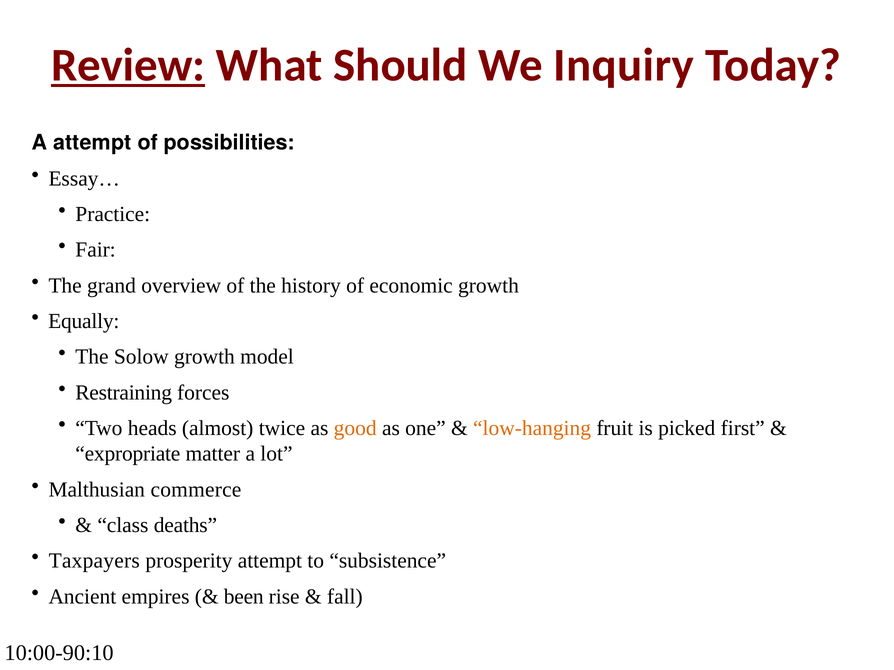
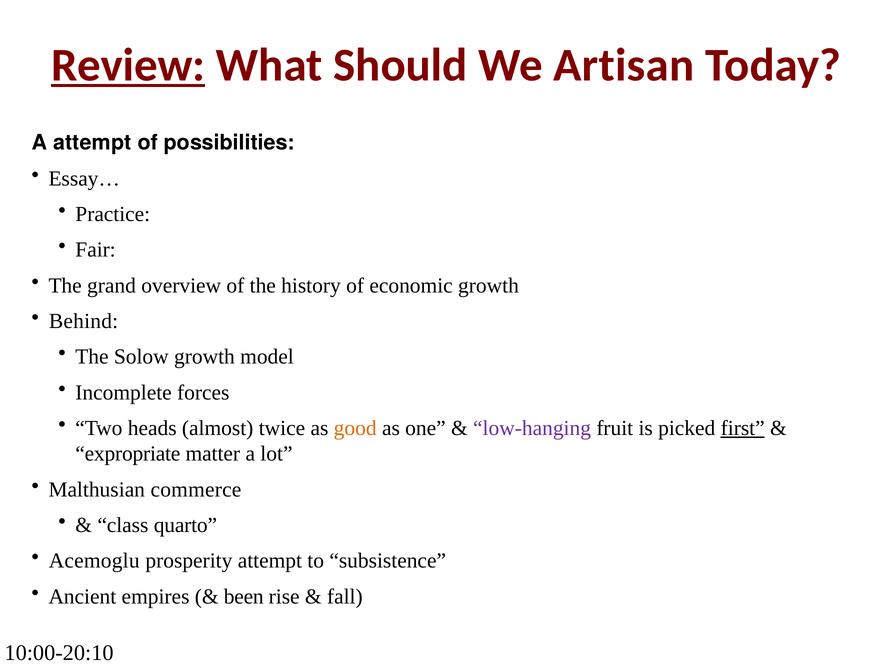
Inquiry: Inquiry -> Artisan (624, 65)
Equally: Equally -> Behind (84, 321)
Restraining: Restraining -> Incomplete (124, 393)
low-hanging colour: orange -> purple (532, 428)
first underline: none -> present (743, 428)
deaths: deaths -> quarto (185, 526)
Taxpayers: Taxpayers -> Acemoglu (94, 561)
10:00-90:10: 10:00-90:10 -> 10:00-20:10 (59, 654)
